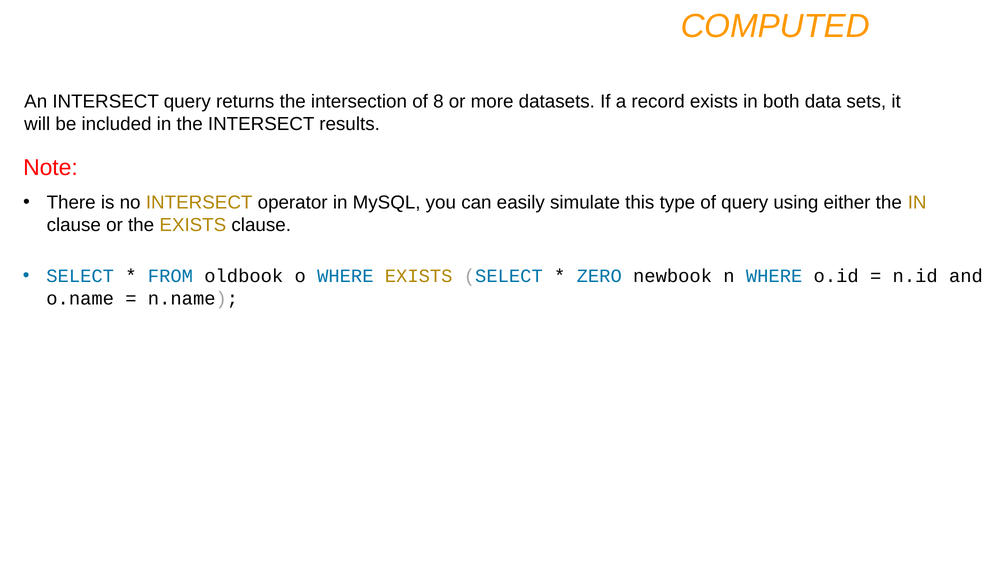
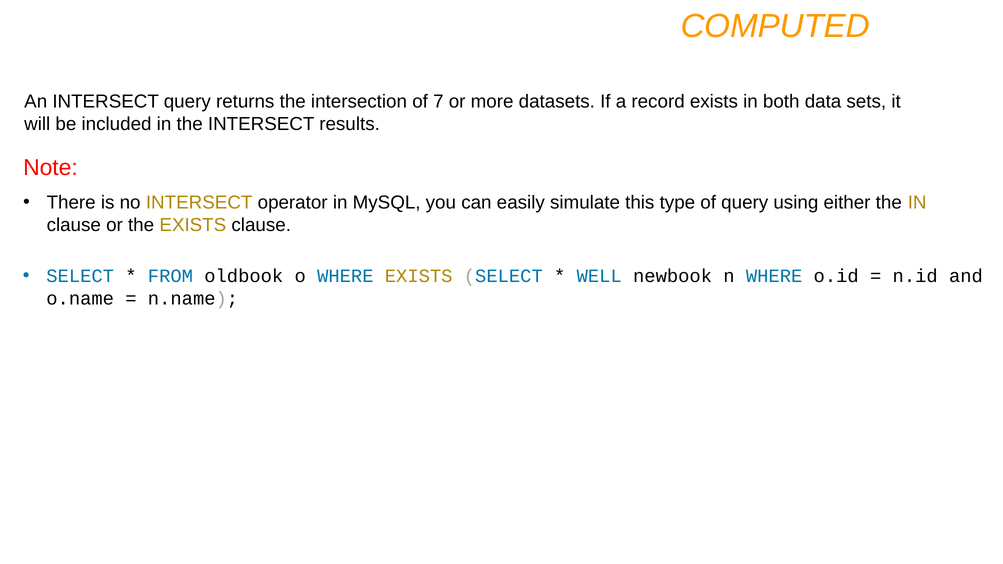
8: 8 -> 7 (438, 102)
ZERO: ZERO -> WELL (599, 276)
